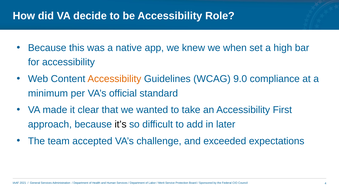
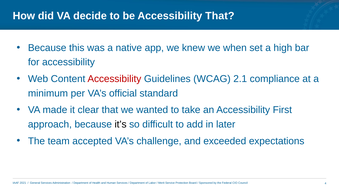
Accessibility Role: Role -> That (220, 16)
Accessibility colour: orange -> red (114, 79)
9.0: 9.0 -> 2.1 (240, 79)
